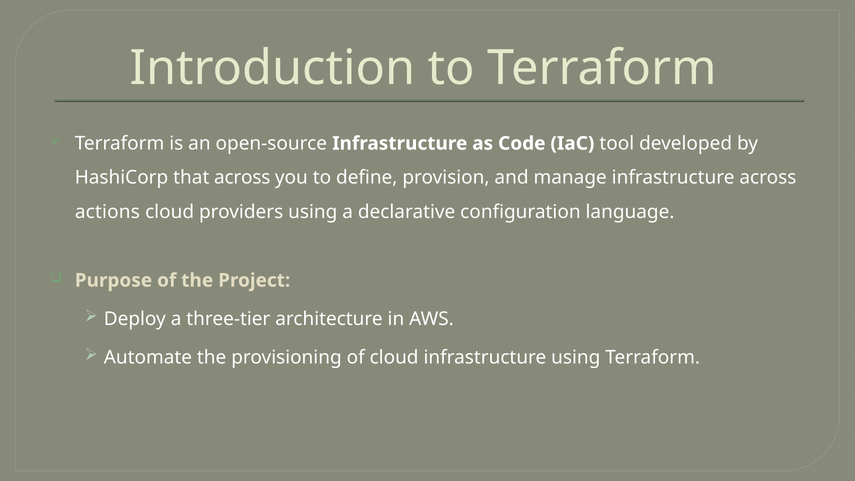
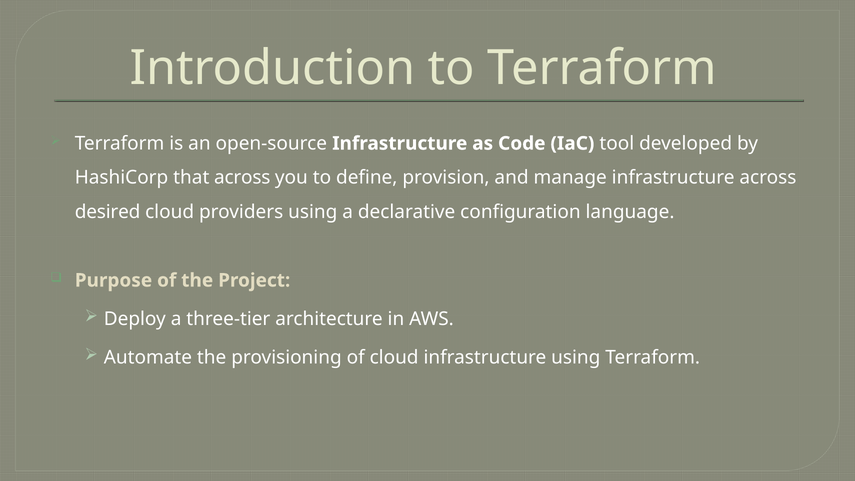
actions: actions -> desired (108, 212)
